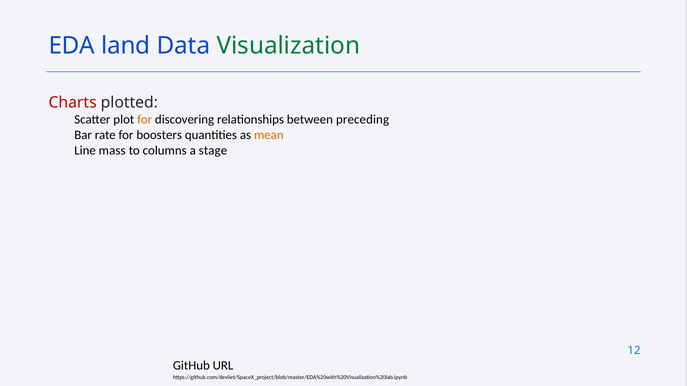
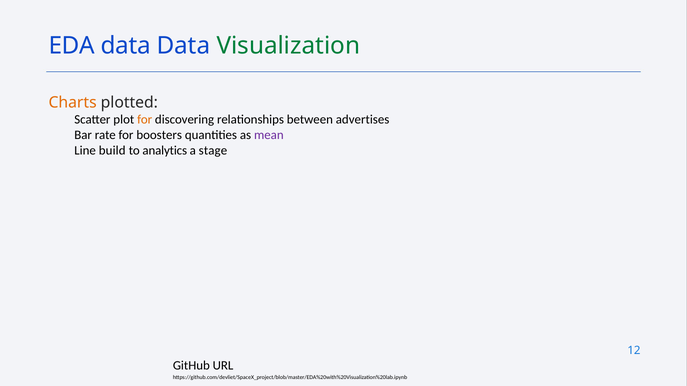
EDA land: land -> data (126, 46)
Charts colour: red -> orange (73, 103)
preceding: preceding -> advertises (363, 120)
mean colour: orange -> purple (269, 135)
mass: mass -> build (112, 151)
columns: columns -> analytics (165, 151)
